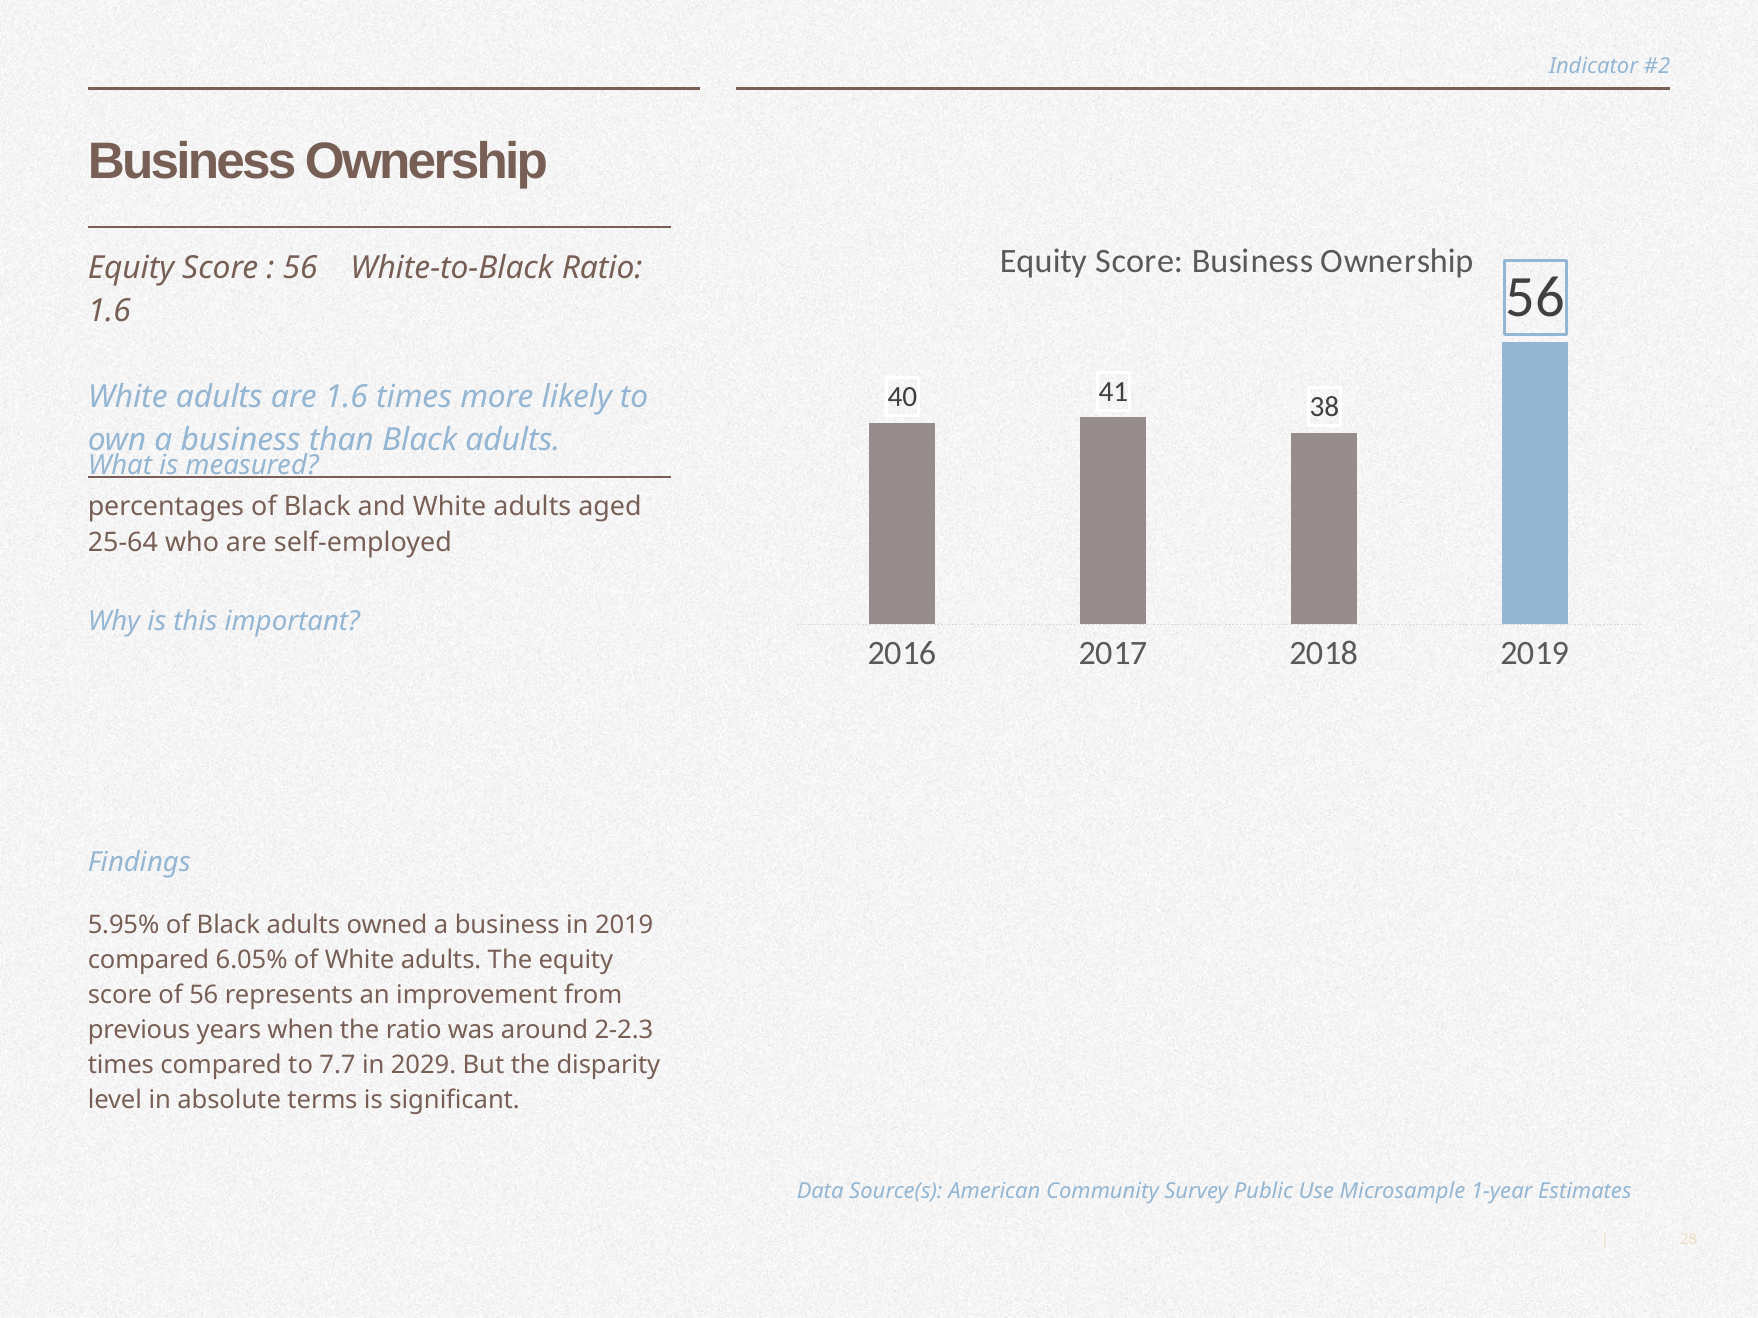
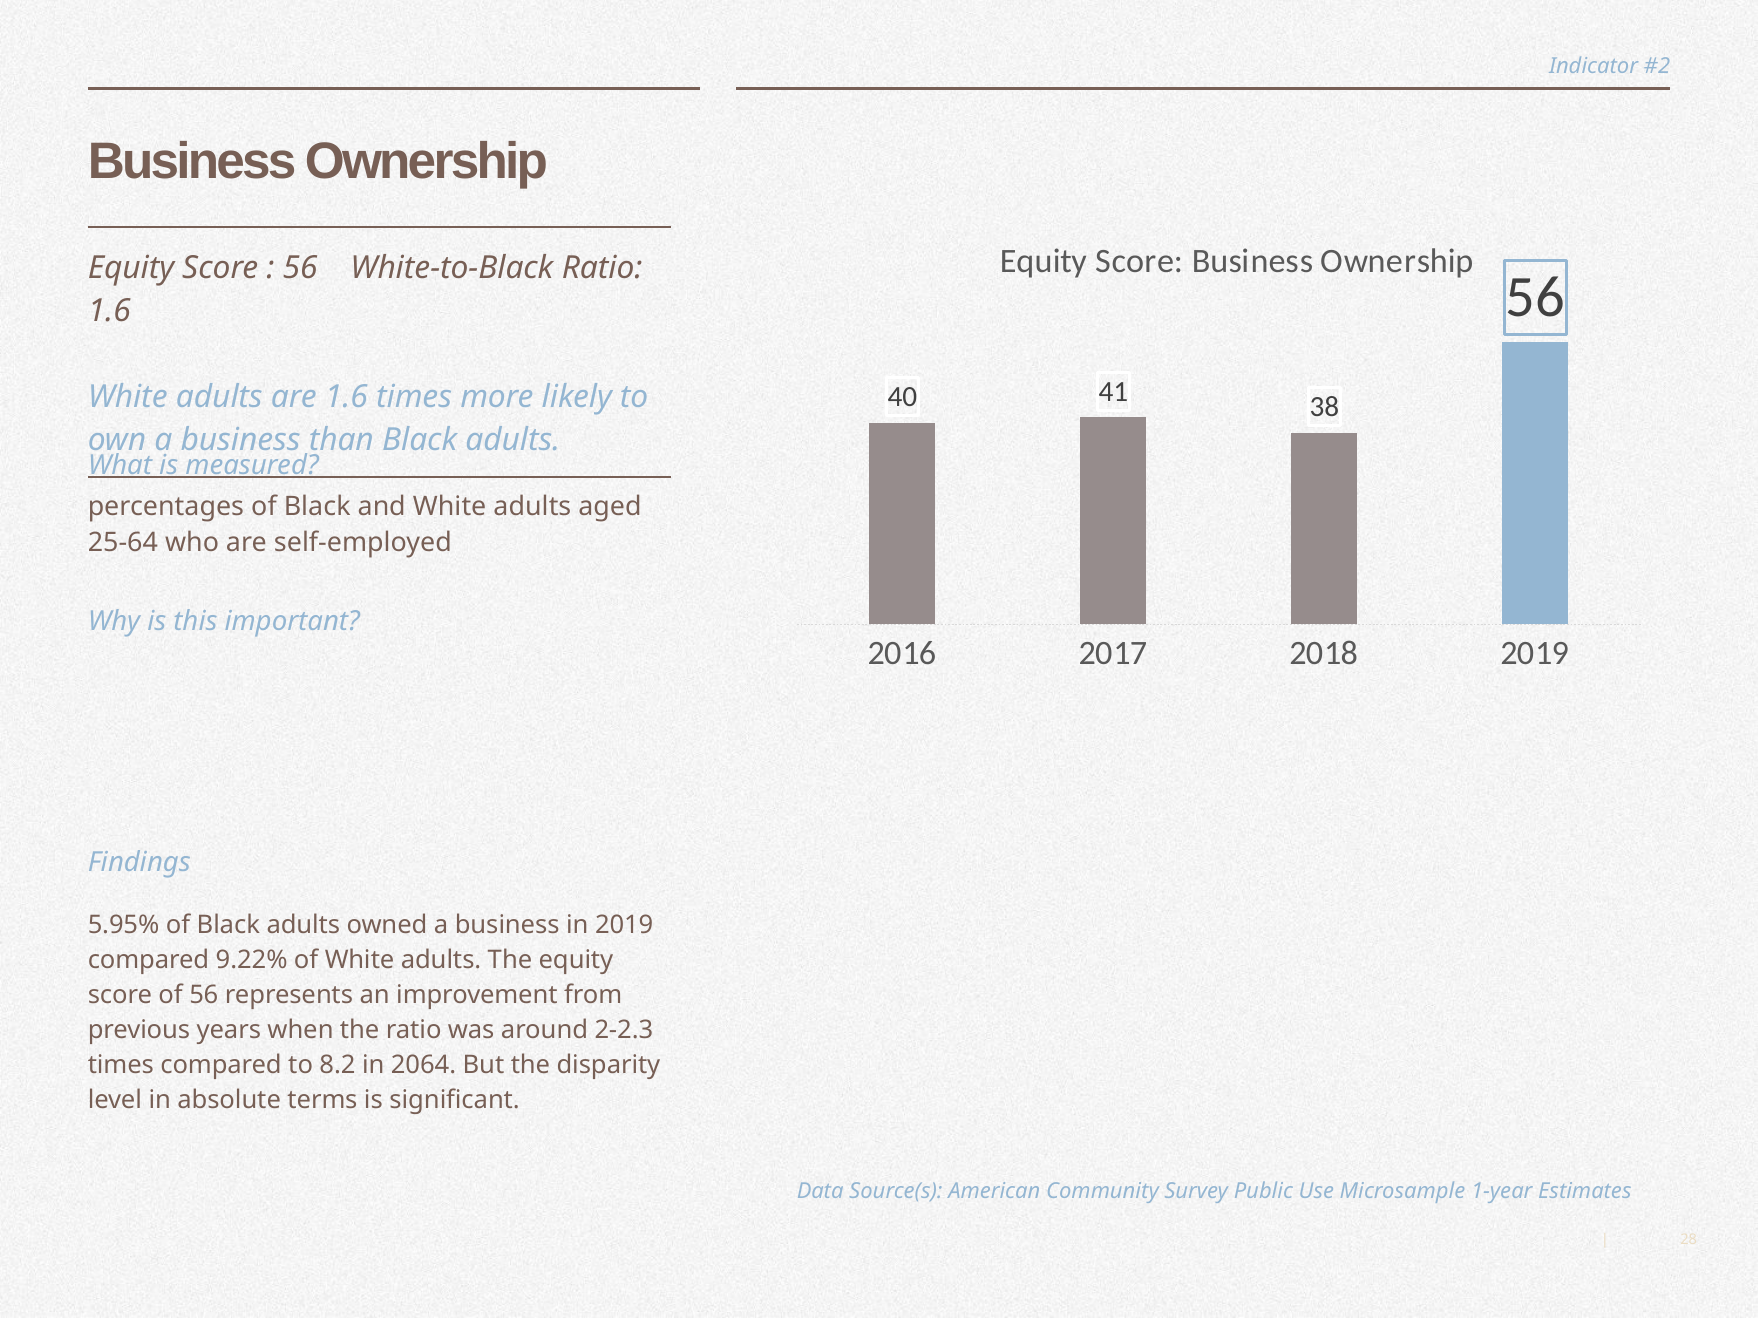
6.05%: 6.05% -> 9.22% (252, 960)
7.7: 7.7 -> 8.2 (337, 1065)
2029: 2029 -> 2064 (424, 1065)
